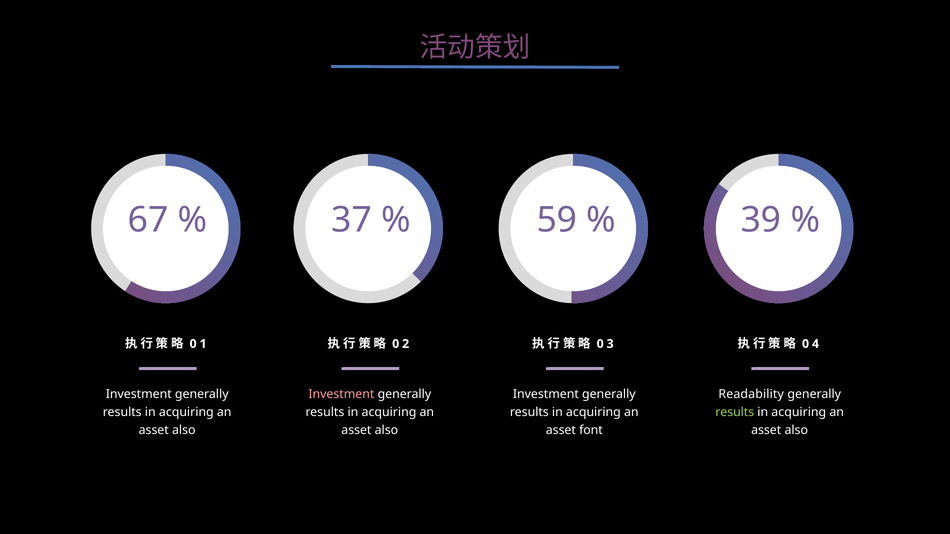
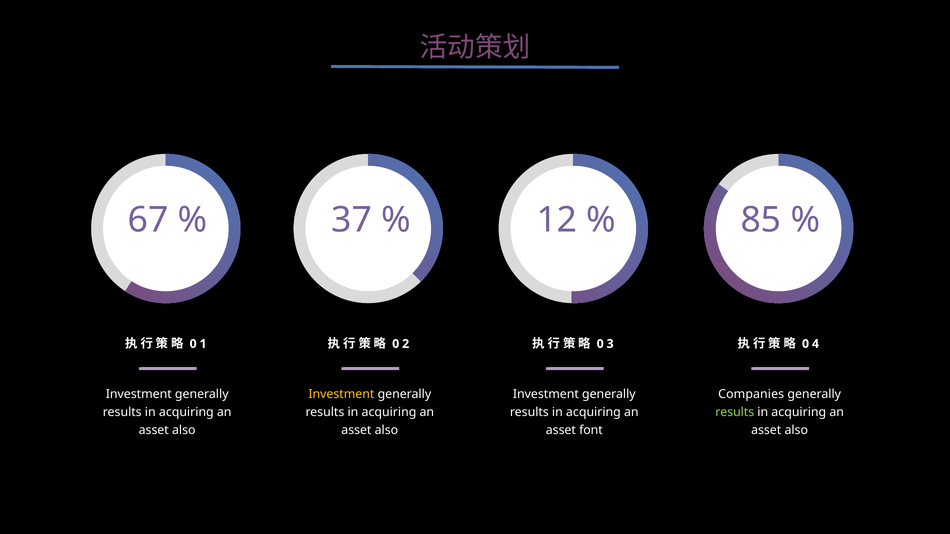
59: 59 -> 12 (557, 220)
39: 39 -> 85 (761, 220)
Investment colour: pink -> yellow (341, 394)
Readability: Readability -> Companies (751, 394)
